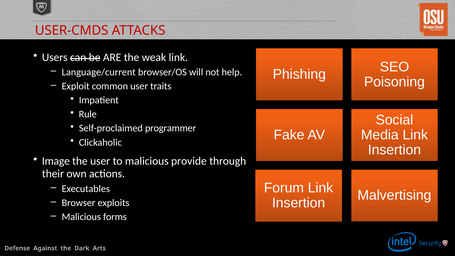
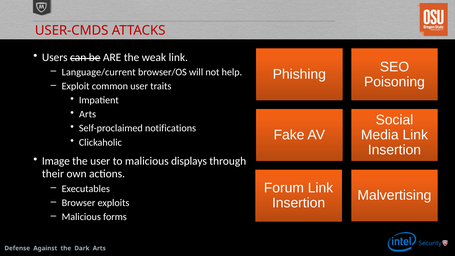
Rule: Rule -> Arts (88, 114)
programmer: programmer -> notifications (171, 128)
provide: provide -> displays (189, 161)
